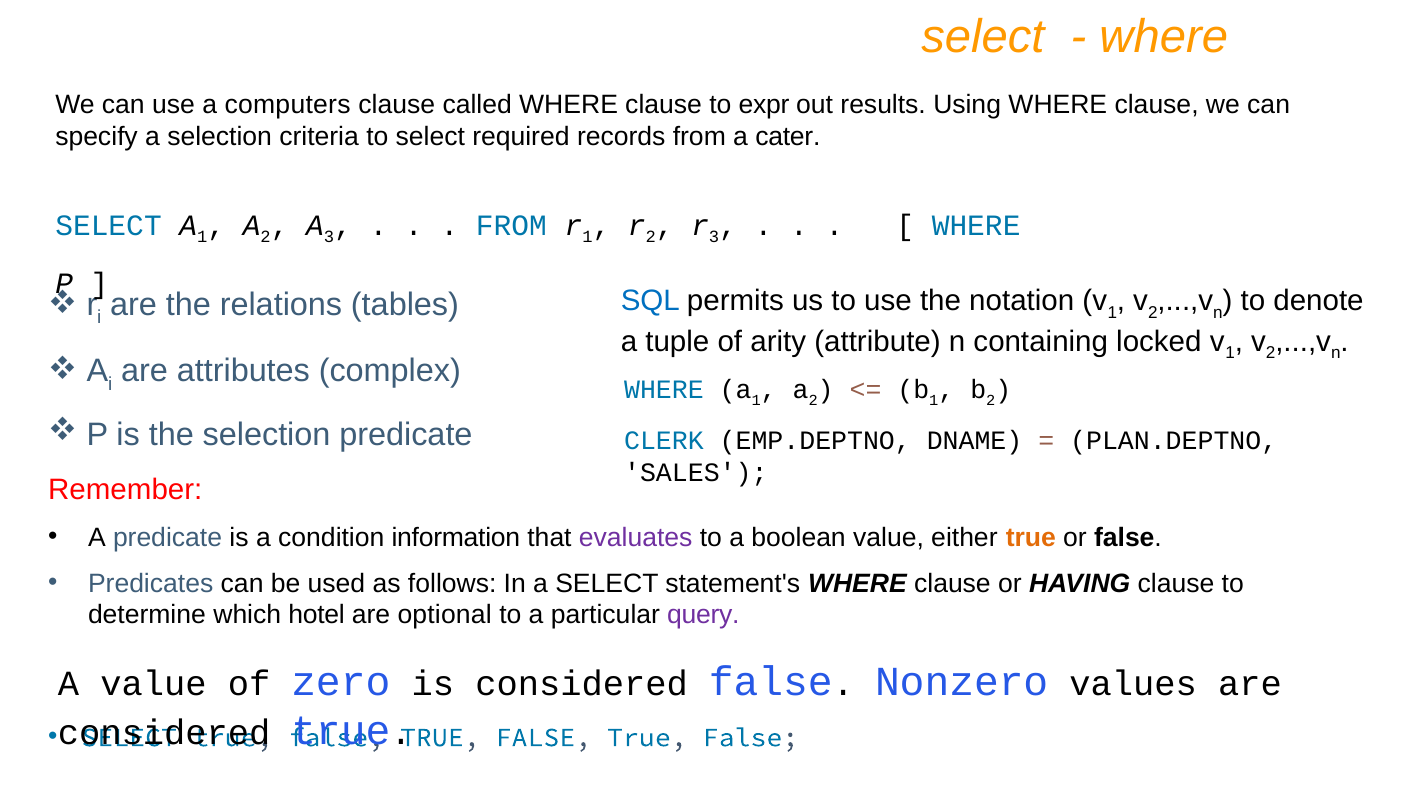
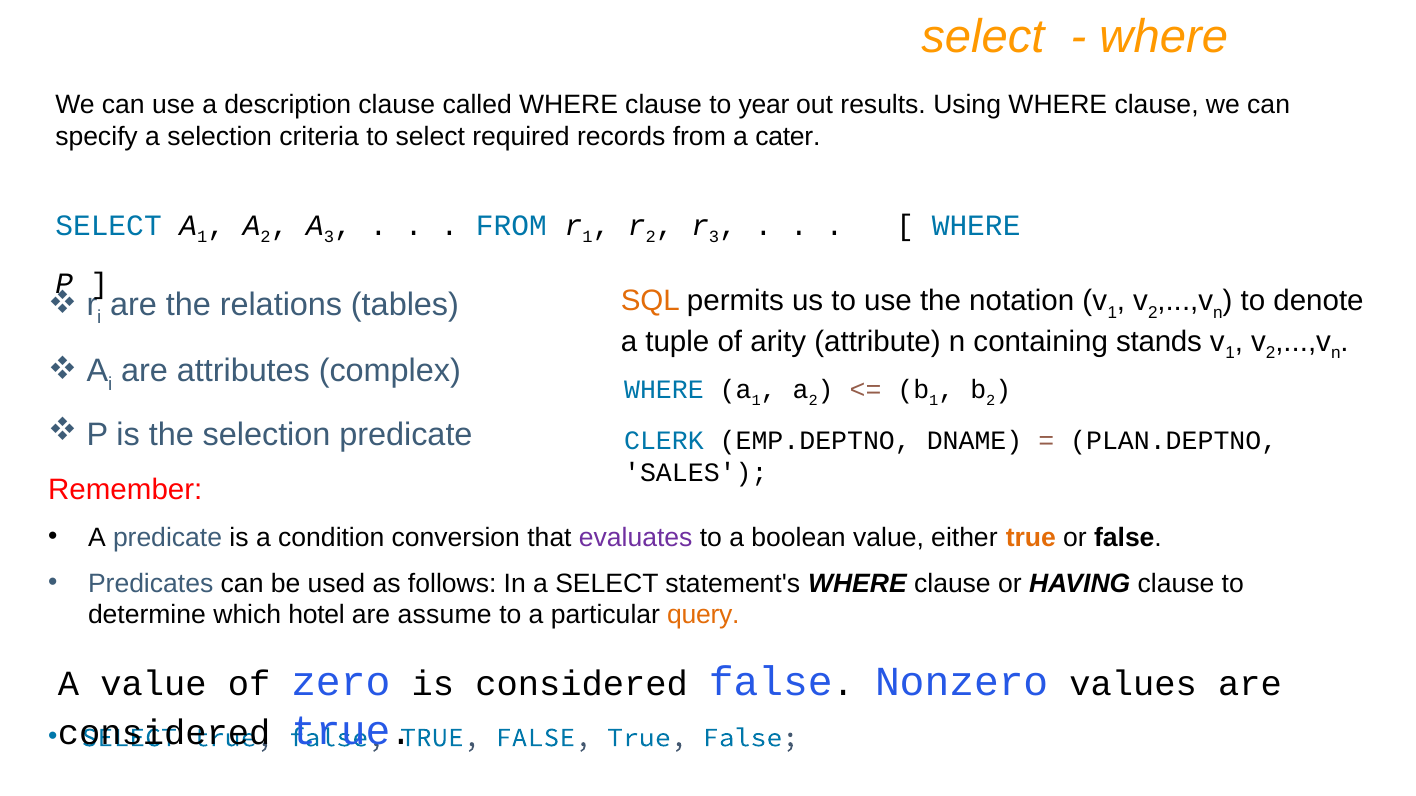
computers: computers -> description (288, 105)
expr: expr -> year (764, 105)
SQL colour: blue -> orange (650, 301)
locked: locked -> stands (1159, 342)
information: information -> conversion (456, 538)
optional: optional -> assume (445, 616)
query colour: purple -> orange (703, 616)
